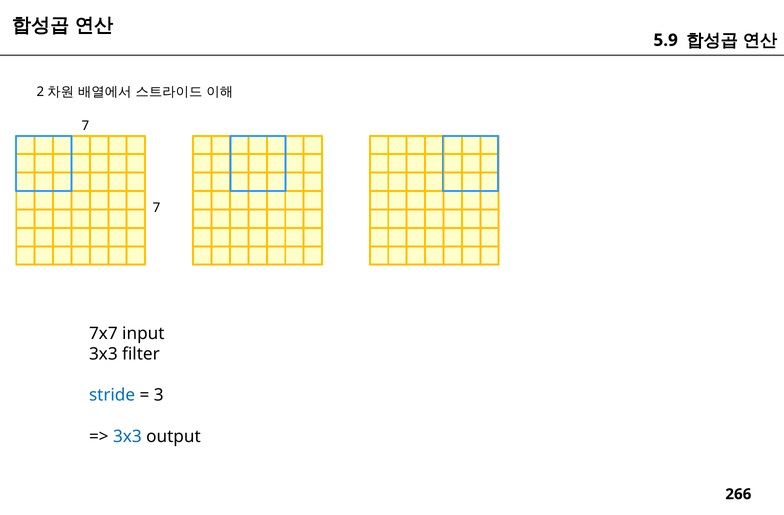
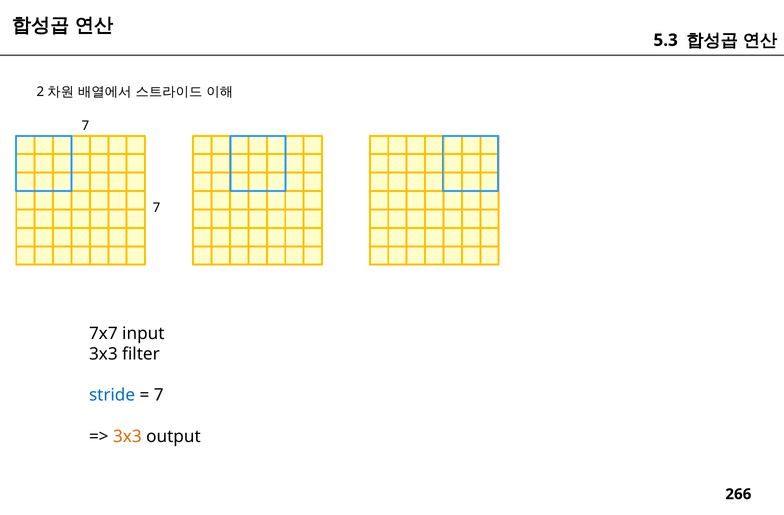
5.9: 5.9 -> 5.3 (666, 40)
3: 3 -> 7 (159, 395)
3x3 colour: blue -> orange (127, 436)
